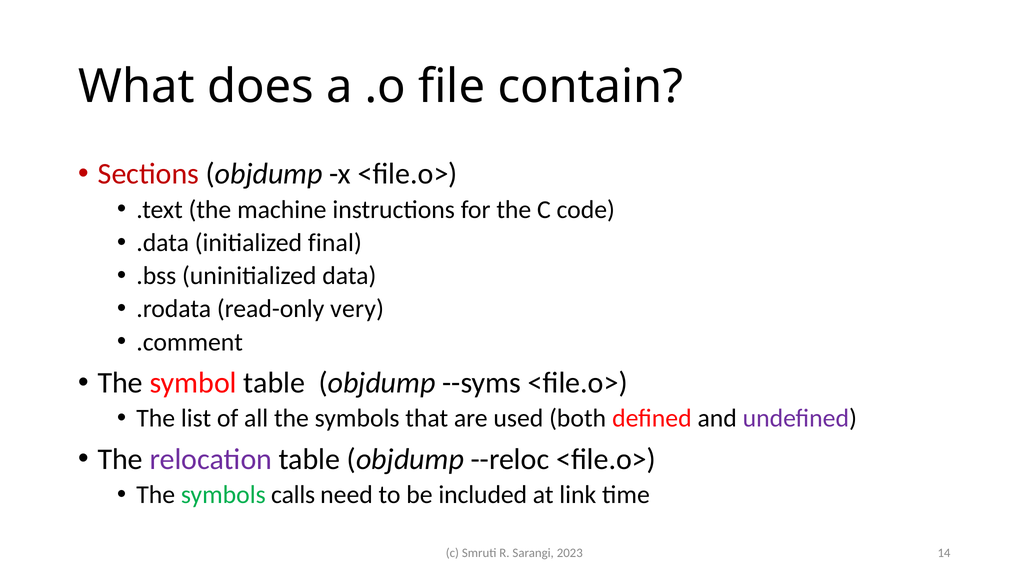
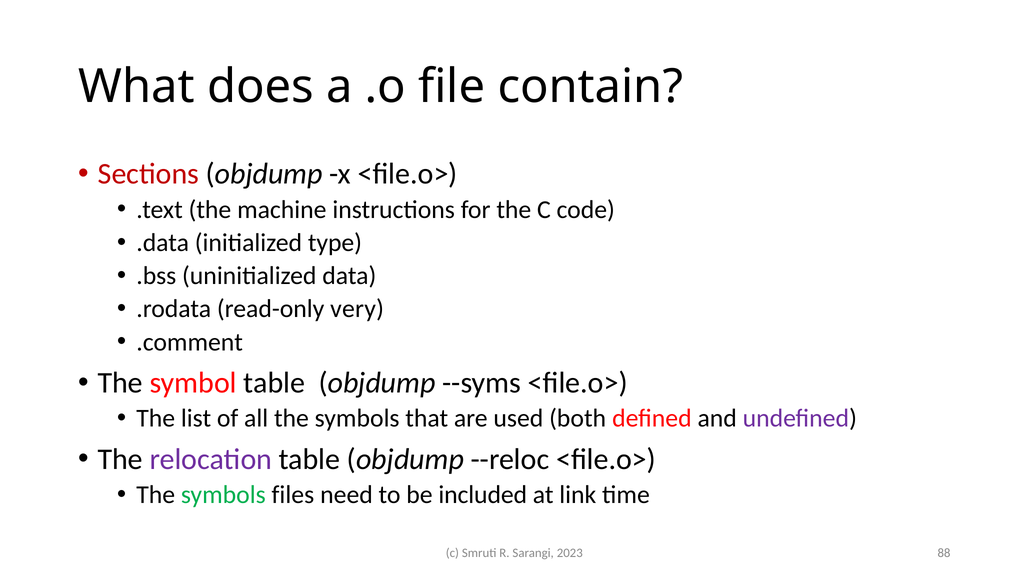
final: final -> type (335, 243)
calls: calls -> files (293, 494)
14: 14 -> 88 (944, 553)
